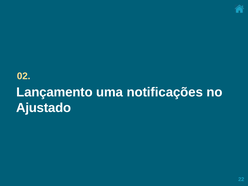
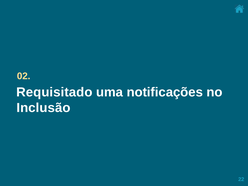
Lançamento: Lançamento -> Requisitado (54, 92)
Ajustado: Ajustado -> Inclusão (43, 108)
